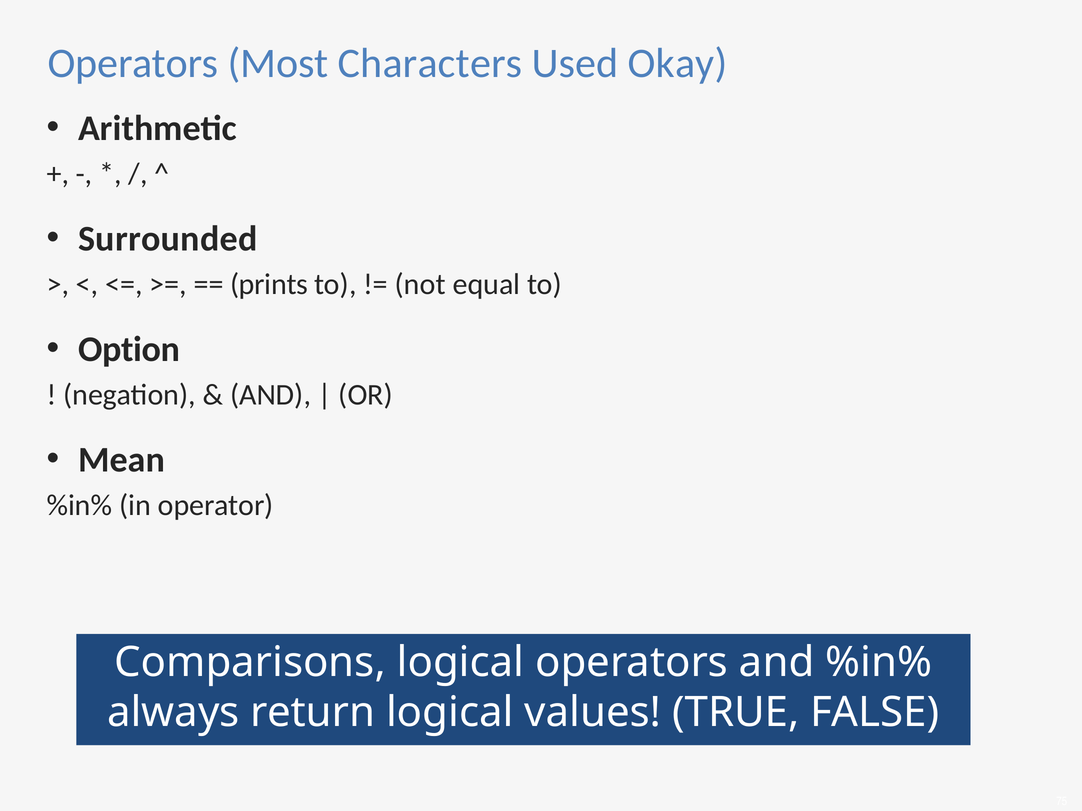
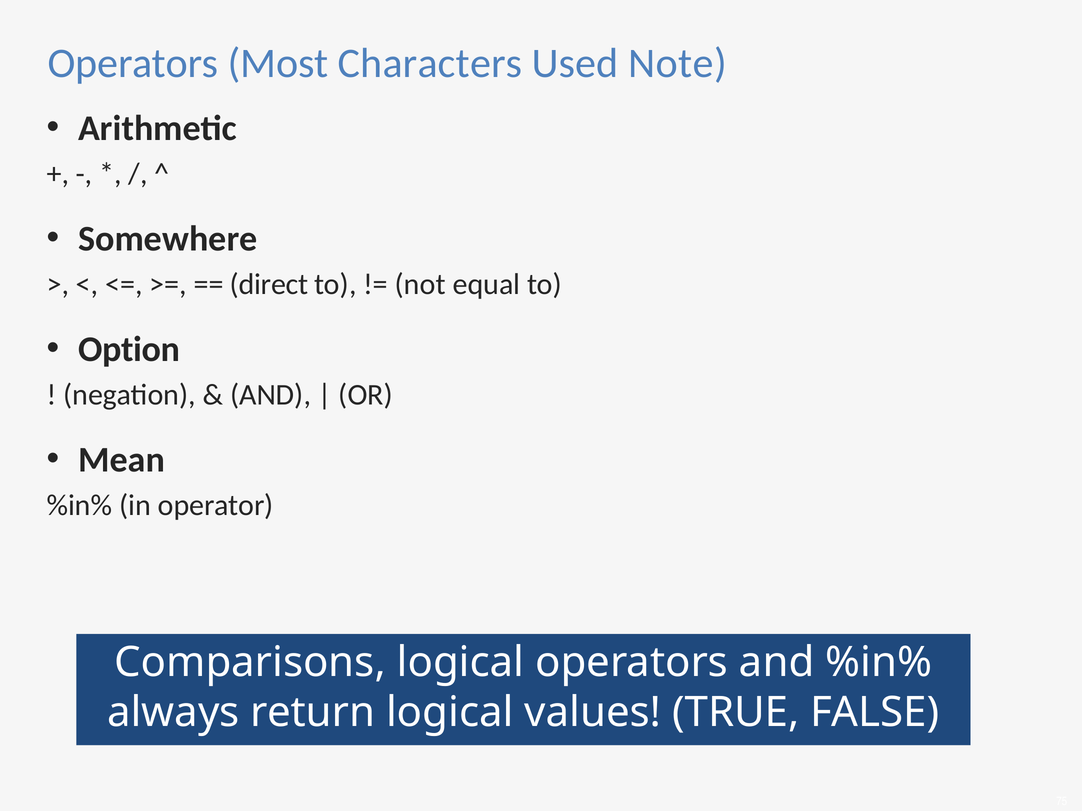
Okay: Okay -> Note (677, 64)
Surrounded: Surrounded -> Somewhere (168, 239)
prints: prints -> direct (269, 284)
